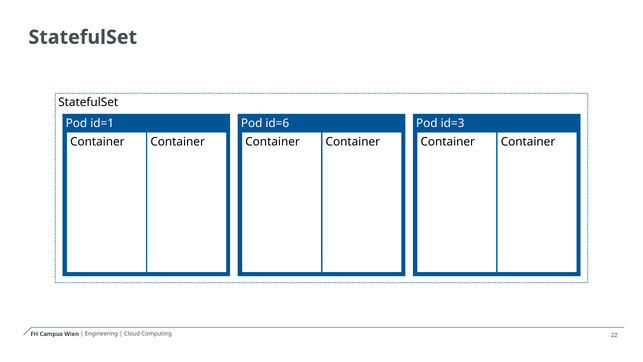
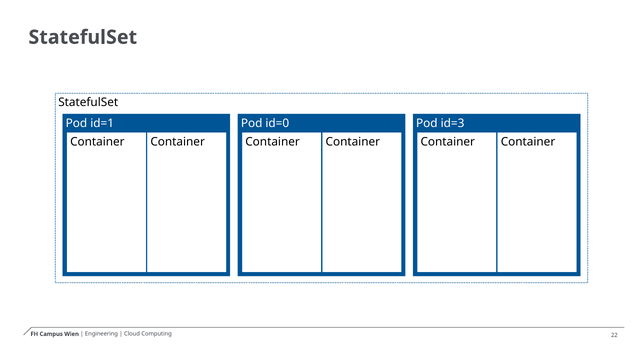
id=6: id=6 -> id=0 (277, 123)
